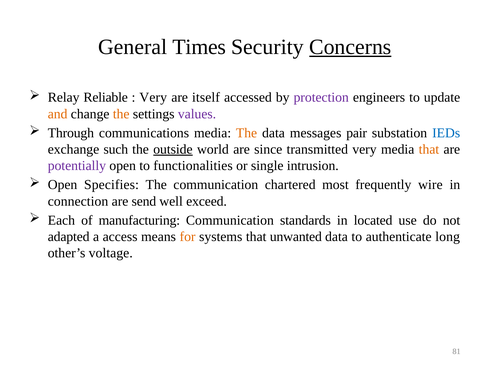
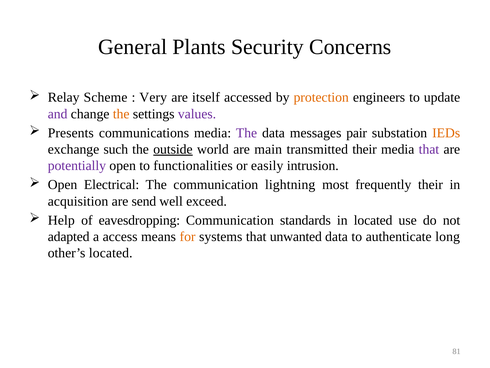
Times: Times -> Plants (199, 47)
Concerns underline: present -> none (350, 47)
Reliable: Reliable -> Scheme (106, 97)
protection colour: purple -> orange (321, 97)
and colour: orange -> purple (58, 114)
Through: Through -> Presents (71, 133)
The colour: orange -> purple (247, 133)
IEDs colour: blue -> orange (446, 133)
since: since -> main (268, 149)
transmitted very: very -> their (365, 149)
that colour: orange -> purple (429, 149)
single: single -> easily (267, 166)
Specifies: Specifies -> Electrical (112, 185)
chartered: chartered -> lightning (290, 185)
frequently wire: wire -> their (430, 185)
connection: connection -> acquisition (78, 201)
Each: Each -> Help (61, 220)
manufacturing: manufacturing -> eavesdropping (139, 220)
other’s voltage: voltage -> located (111, 253)
